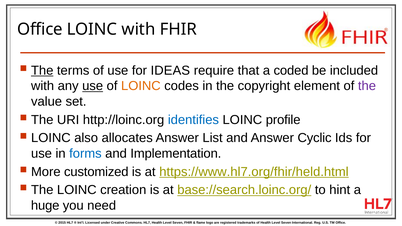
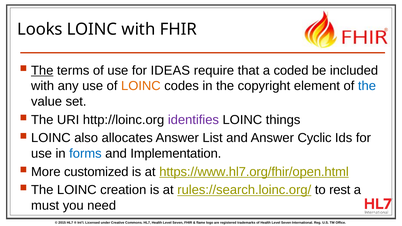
Office: Office -> Looks (40, 29)
use underline: present -> none (93, 86)
the colour: purple -> blue (367, 86)
identifies colour: blue -> purple (193, 120)
profile: profile -> things (283, 120)
https://www.hl7.org/fhir/held.html: https://www.hl7.org/fhir/held.html -> https://www.hl7.org/fhir/open.html (254, 172)
base://search.loinc.org/: base://search.loinc.org/ -> rules://search.loinc.org/ (244, 190)
hint: hint -> rest (340, 190)
huge: huge -> must (45, 206)
